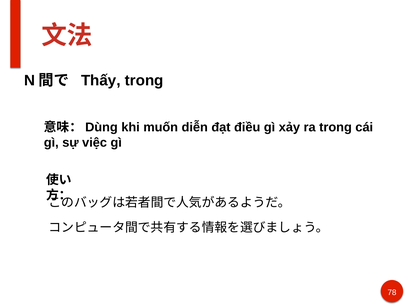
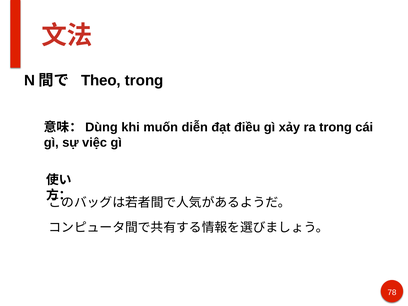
Thấy: Thấy -> Theo (101, 80)
